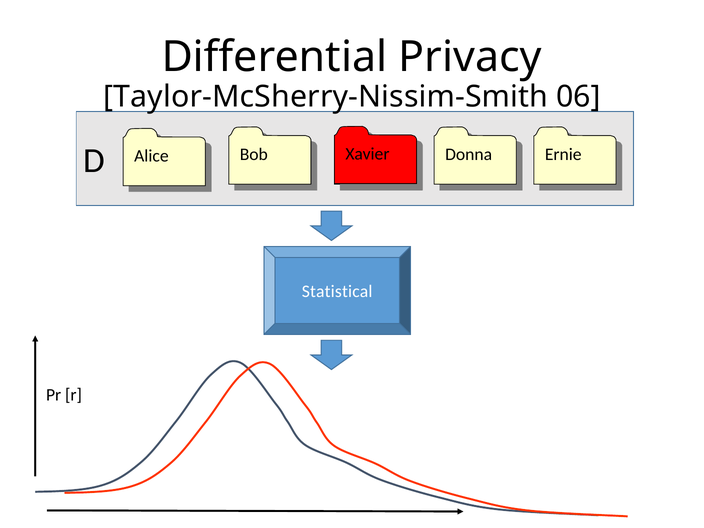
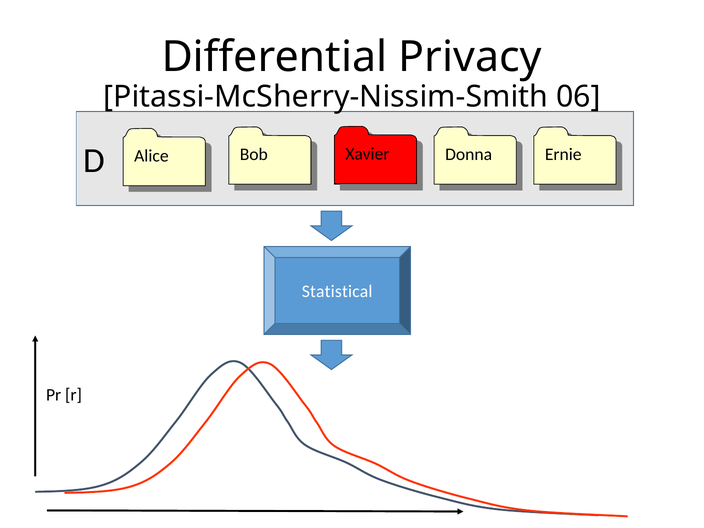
Taylor-McSherry-Nissim-Smith: Taylor-McSherry-Nissim-Smith -> Pitassi-McSherry-Nissim-Smith (326, 97)
